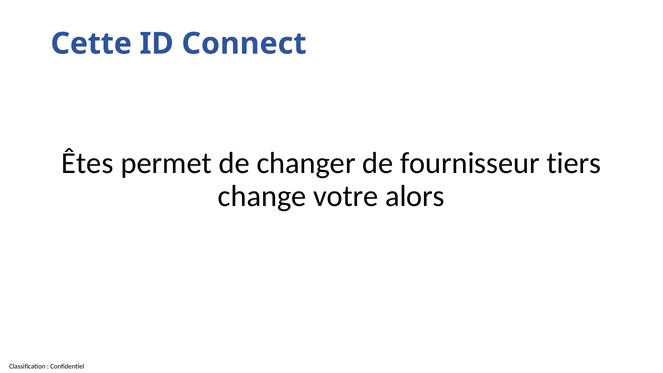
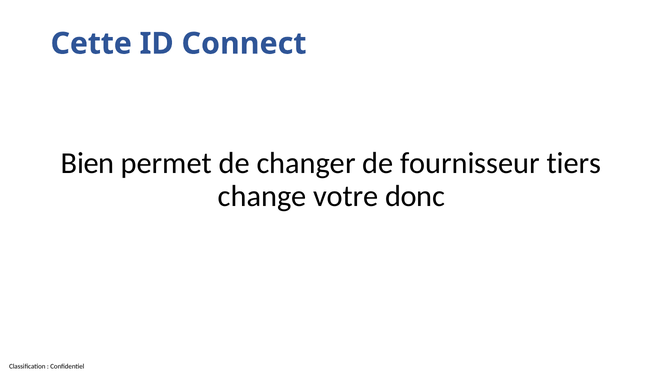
Êtes: Êtes -> Bien (88, 163)
alors: alors -> donc (415, 196)
